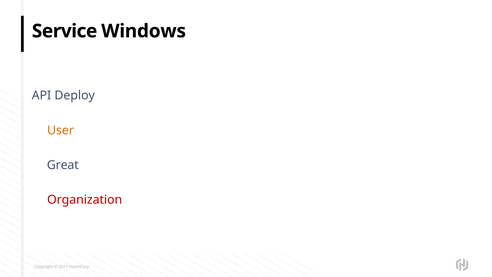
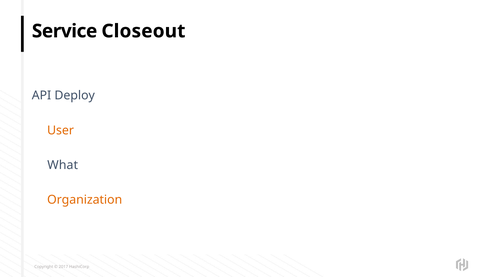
Windows: Windows -> Closeout (143, 31)
Great: Great -> What (63, 165)
Organization colour: red -> orange (85, 200)
